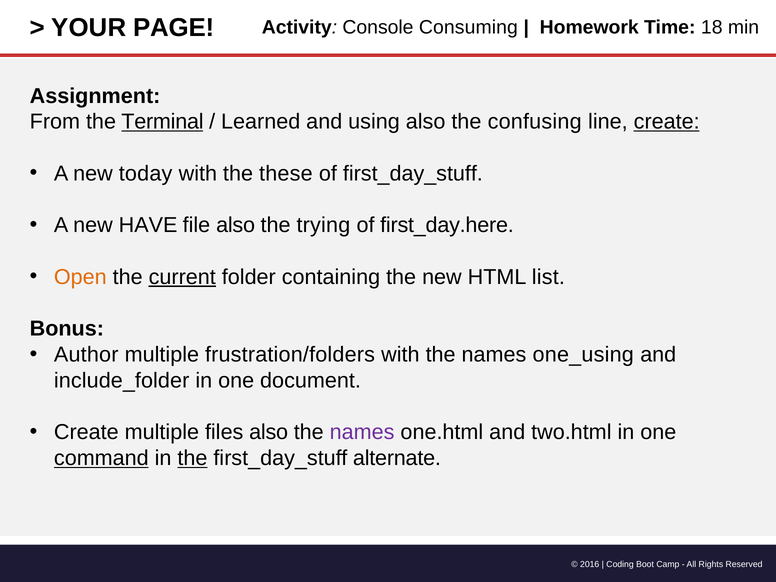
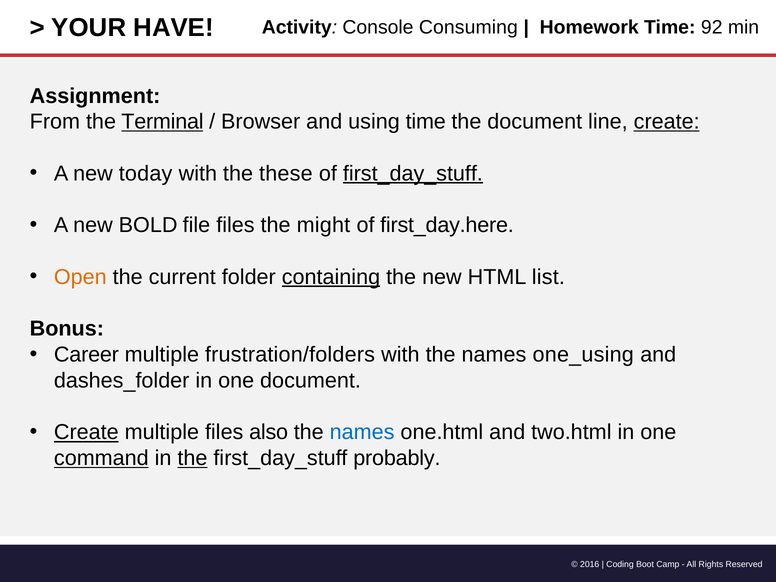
PAGE: PAGE -> HAVE (174, 28)
18: 18 -> 92 (712, 27)
Learned: Learned -> Browser (261, 122)
using also: also -> time (426, 122)
the confusing: confusing -> document (535, 122)
first_day_stuff underline: none -> present (413, 174)
HAVE: HAVE -> BOLD (148, 225)
file also: also -> files (235, 225)
trying: trying -> might (323, 225)
current underline: present -> none (182, 277)
containing underline: none -> present (331, 277)
Author: Author -> Career (86, 355)
include_folder: include_folder -> dashes_folder (122, 381)
Create underline: none -> present (86, 432)
names colour: purple -> blue (362, 432)
alternate: alternate -> probably (397, 458)
